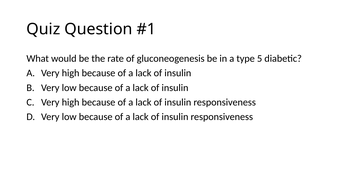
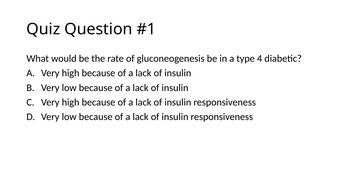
5: 5 -> 4 (260, 59)
